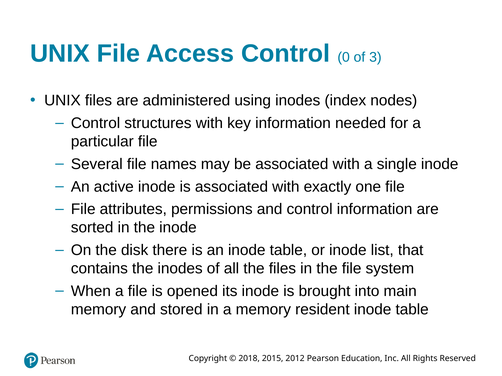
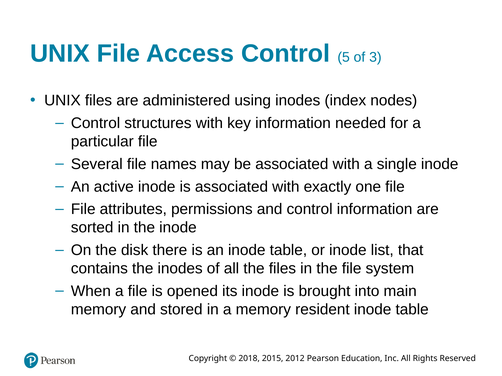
0: 0 -> 5 (344, 57)
